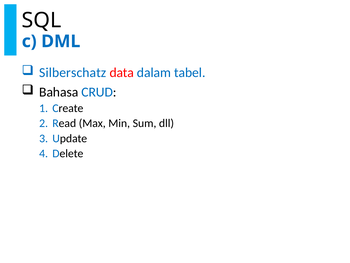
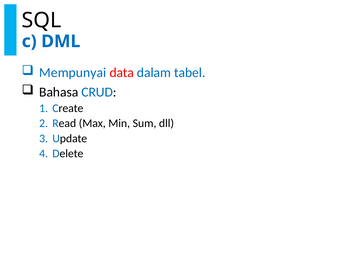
Silberschatz: Silberschatz -> Mempunyai (73, 72)
